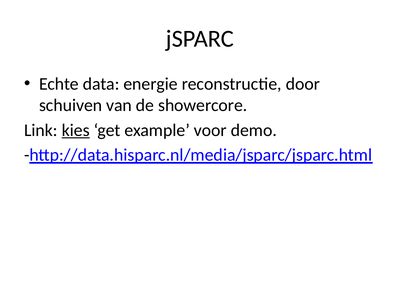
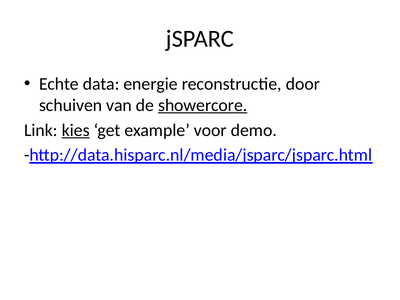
showercore underline: none -> present (203, 105)
